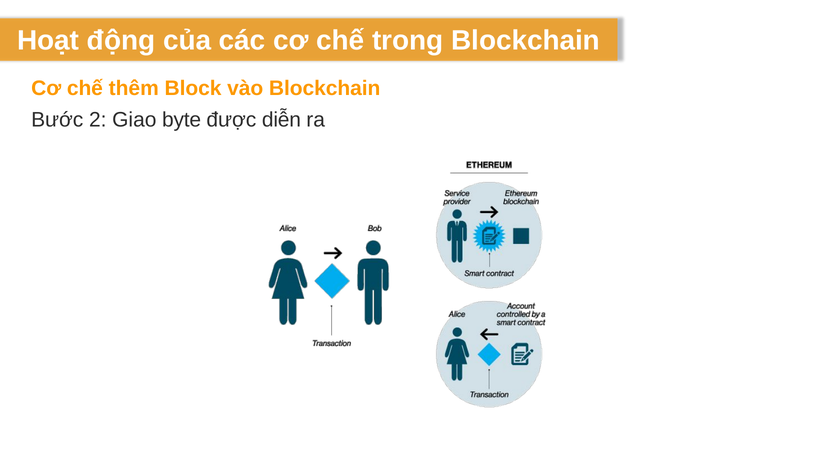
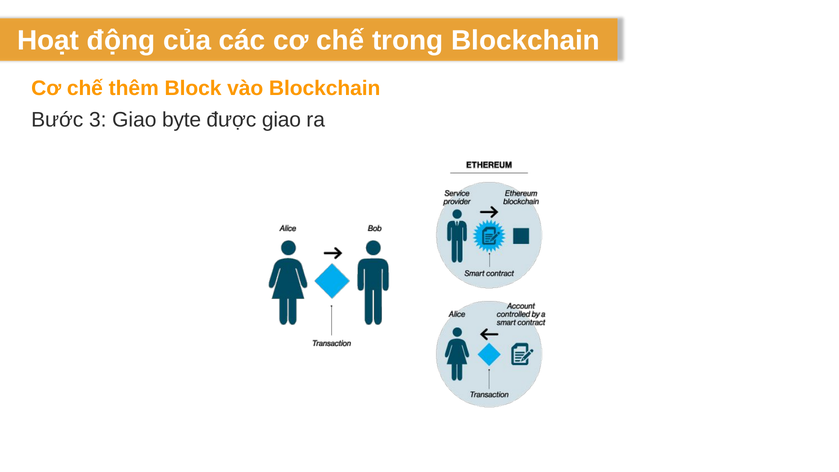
2: 2 -> 3 (98, 120)
được diễn: diễn -> giao (281, 120)
